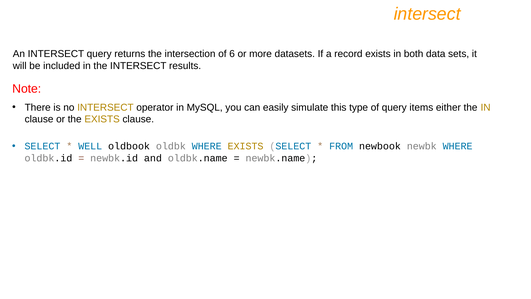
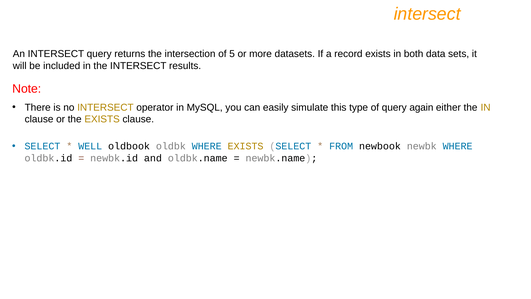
6: 6 -> 5 (232, 54)
items: items -> again (421, 107)
